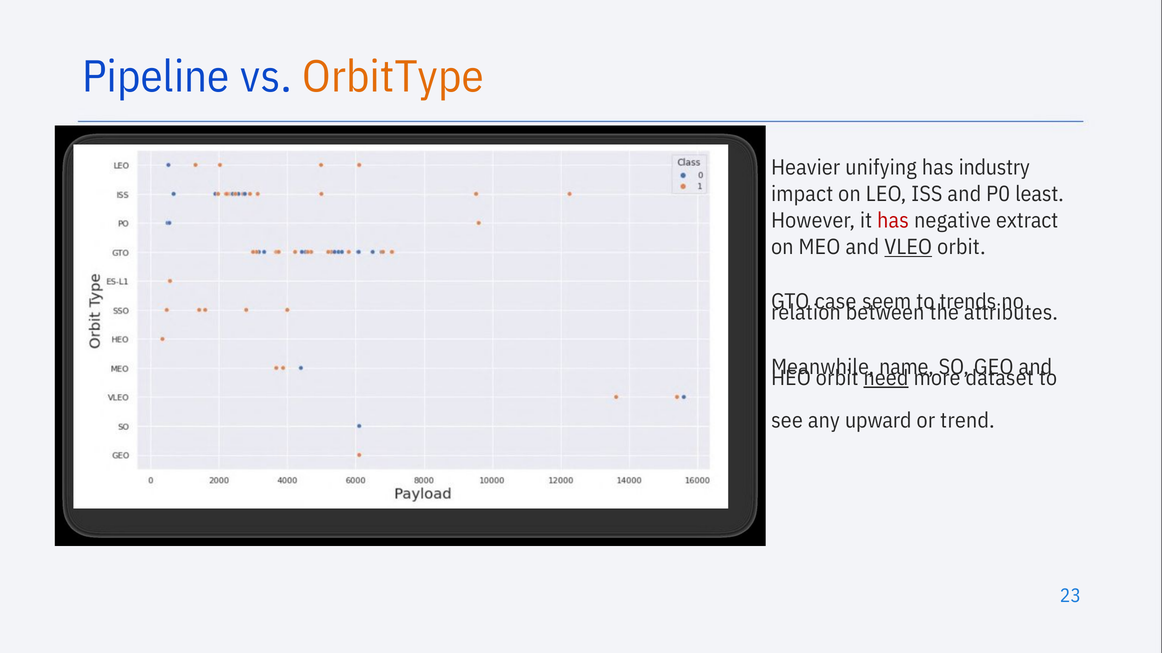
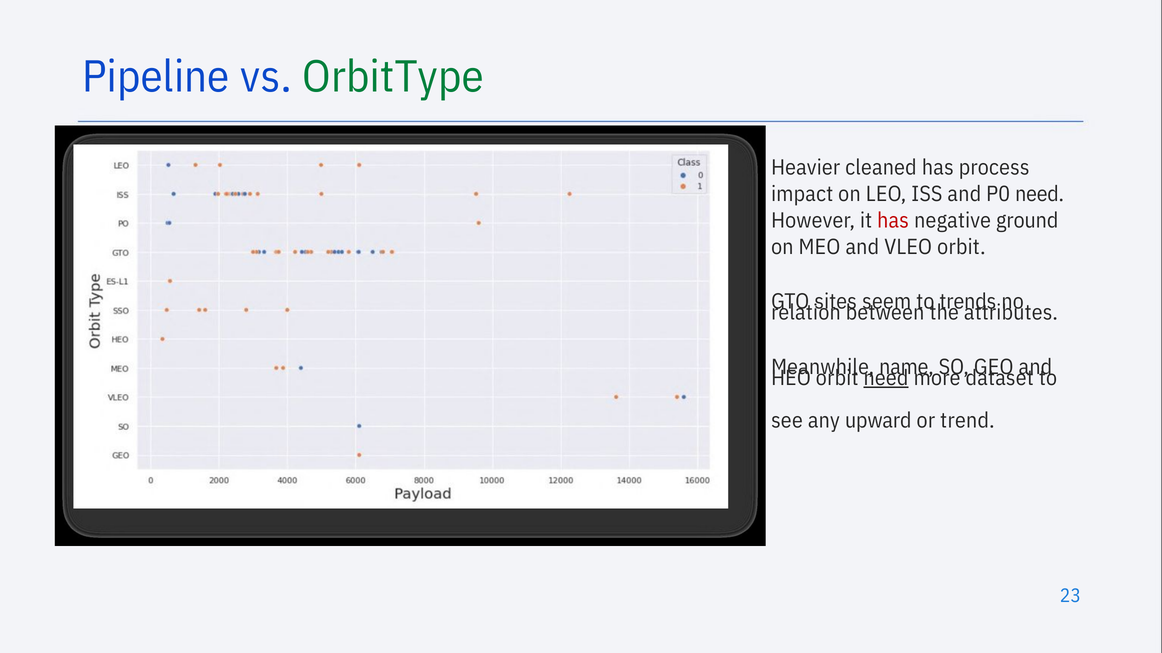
OrbitType colour: orange -> green (393, 77)
unifying: unifying -> cleaned (881, 168)
industry: industry -> process (994, 168)
P0 least: least -> need (1040, 194)
extract: extract -> ground (1027, 221)
VLEO underline: present -> none (908, 247)
case: case -> sites (836, 302)
